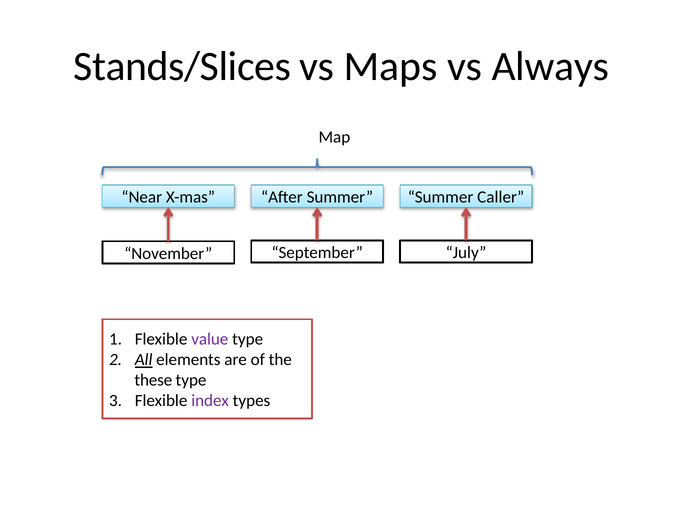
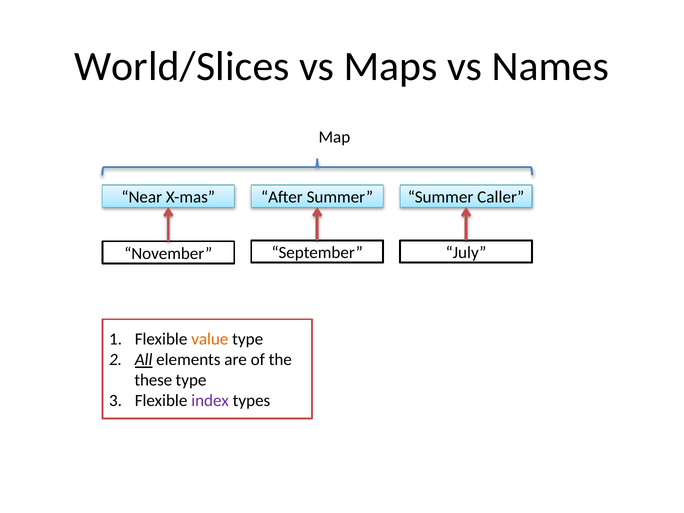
Stands/Slices: Stands/Slices -> World/Slices (182, 66)
Always: Always -> Names (550, 66)
value colour: purple -> orange (210, 339)
